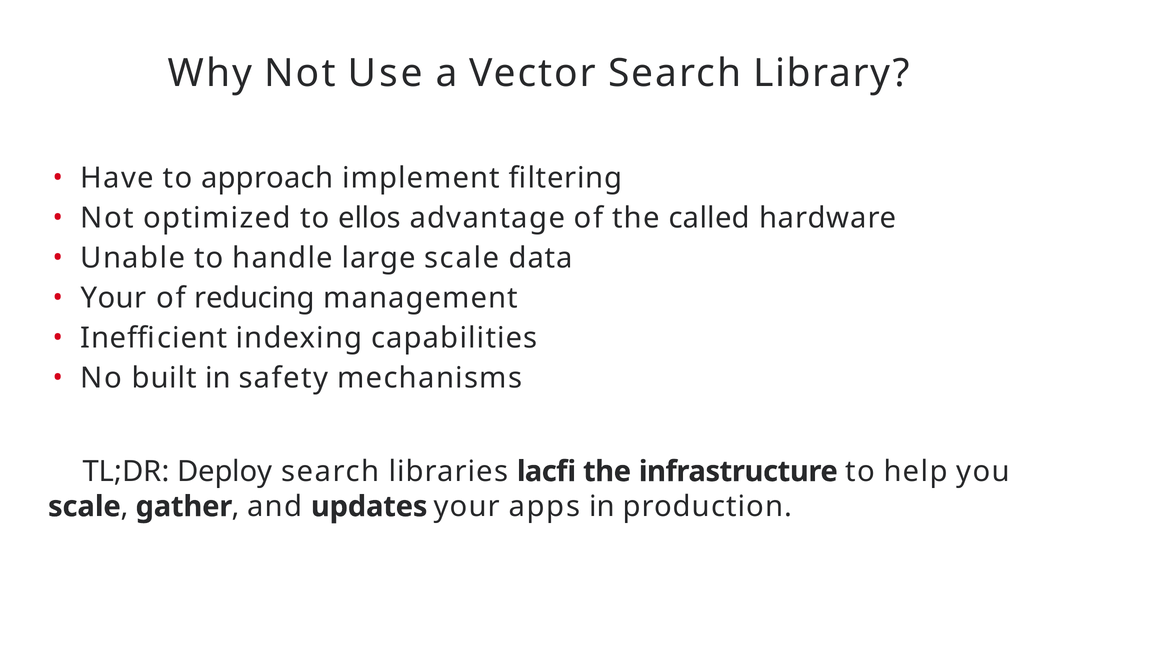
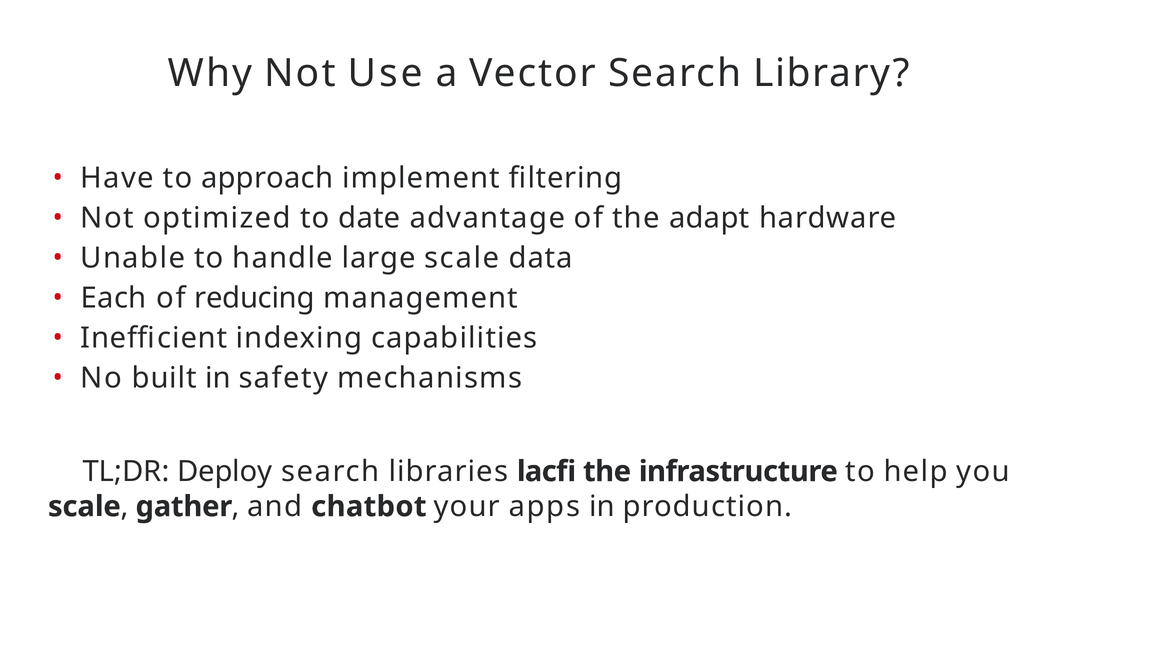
ellos: ellos -> date (369, 218)
called: called -> adapt (709, 218)
Your: Your -> Each (114, 298)
updates: updates -> chatbot (369, 507)
